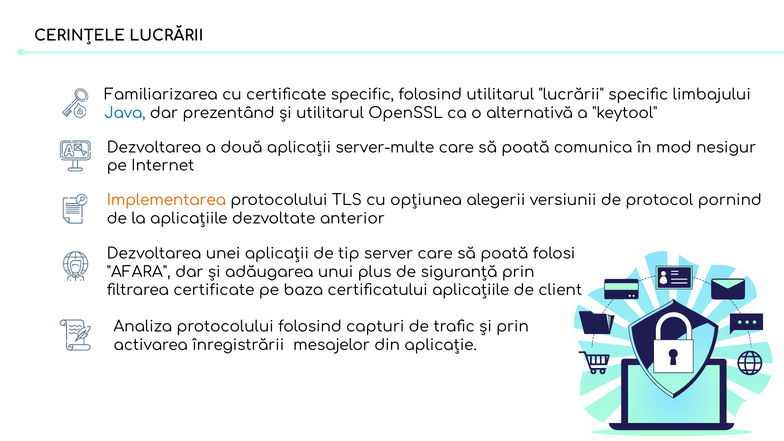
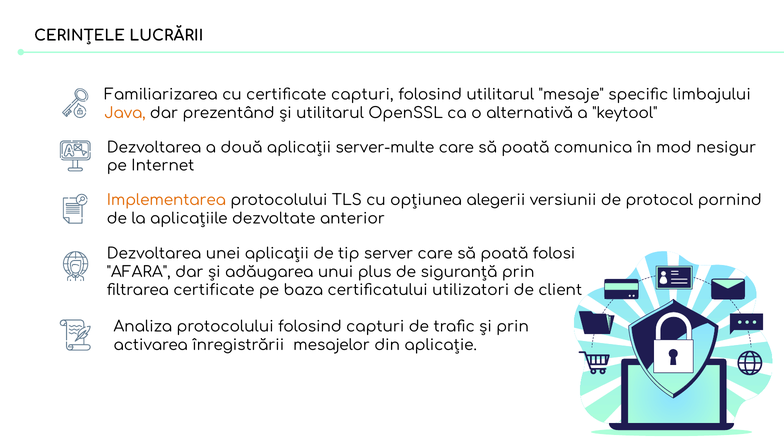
certificate specific: specific -> capturi (362, 95)
utilitarul lucrării: lucrării -> mesaje (571, 95)
Java colour: blue -> orange (125, 113)
certificatului aplicațiile: aplicațiile -> utilizatori (471, 290)
